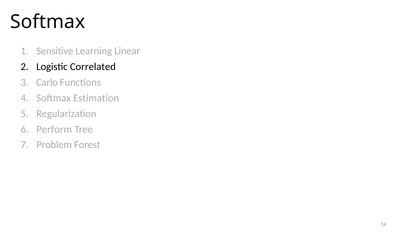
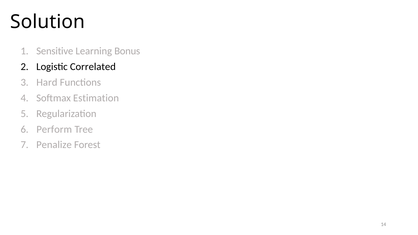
Softmax: Softmax -> Solution (48, 22)
Linear: Linear -> Bonus (127, 51)
Carlo: Carlo -> Hard (47, 82)
Problem: Problem -> Penalize (54, 145)
